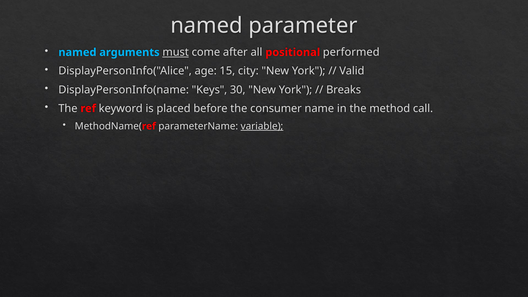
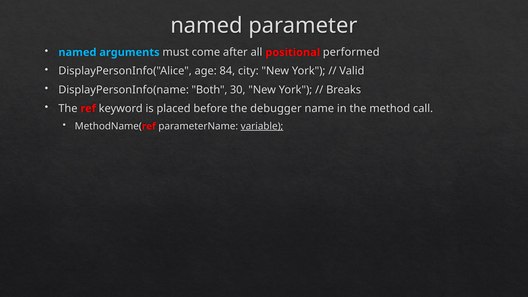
must underline: present -> none (176, 52)
15: 15 -> 84 (227, 71)
Keys: Keys -> Both (209, 90)
consumer: consumer -> debugger (276, 108)
